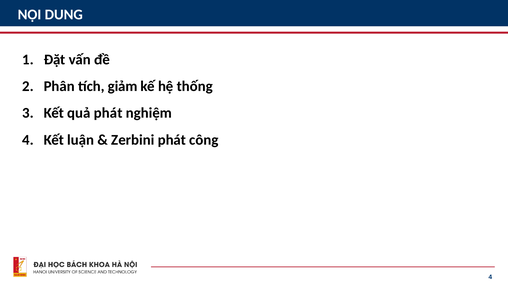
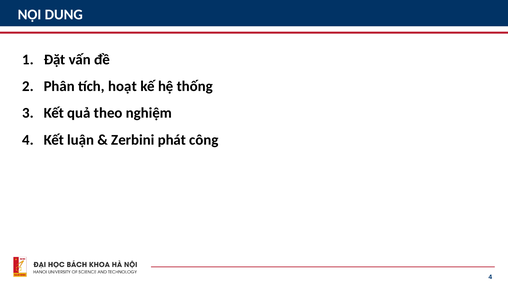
giảm: giảm -> hoạt (123, 86)
quả phát: phát -> theo (108, 113)
